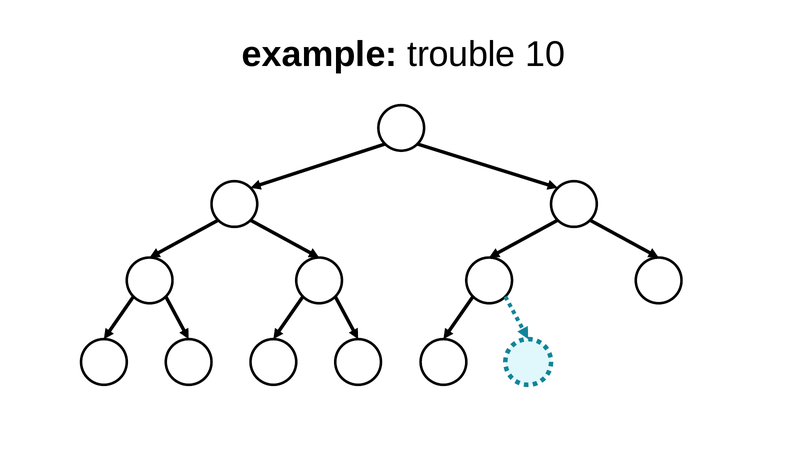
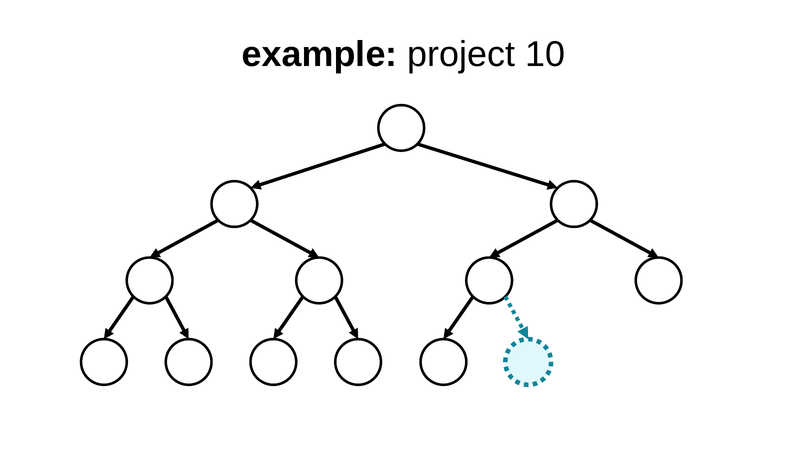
trouble: trouble -> project (461, 54)
